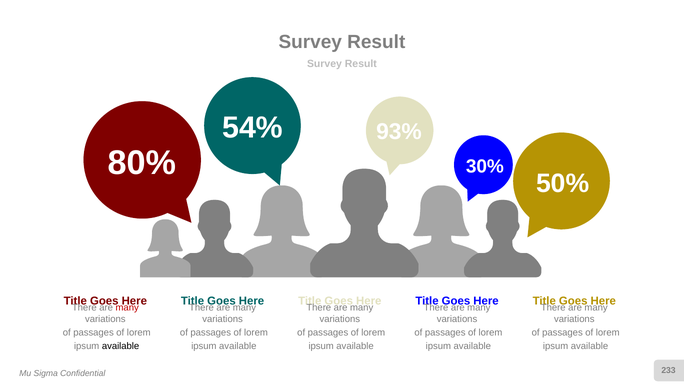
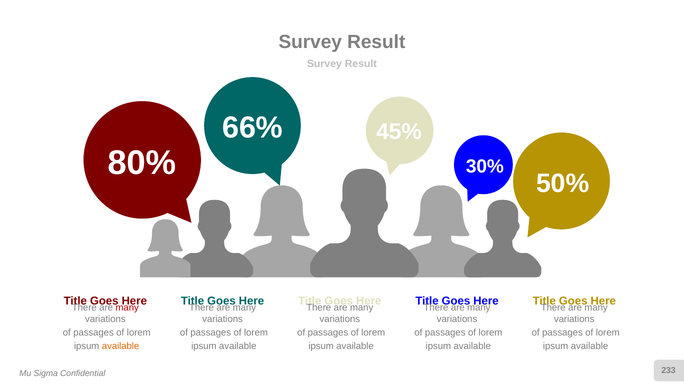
54%: 54% -> 66% (253, 128)
93%: 93% -> 45% (399, 132)
available colour: black -> orange (121, 346)
